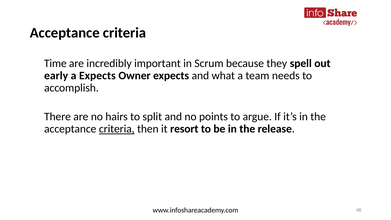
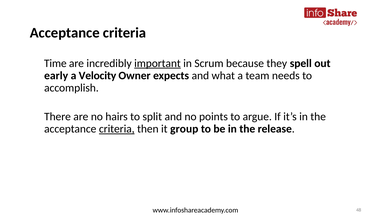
important underline: none -> present (157, 63)
a Expects: Expects -> Velocity (97, 76)
resort: resort -> group (184, 129)
